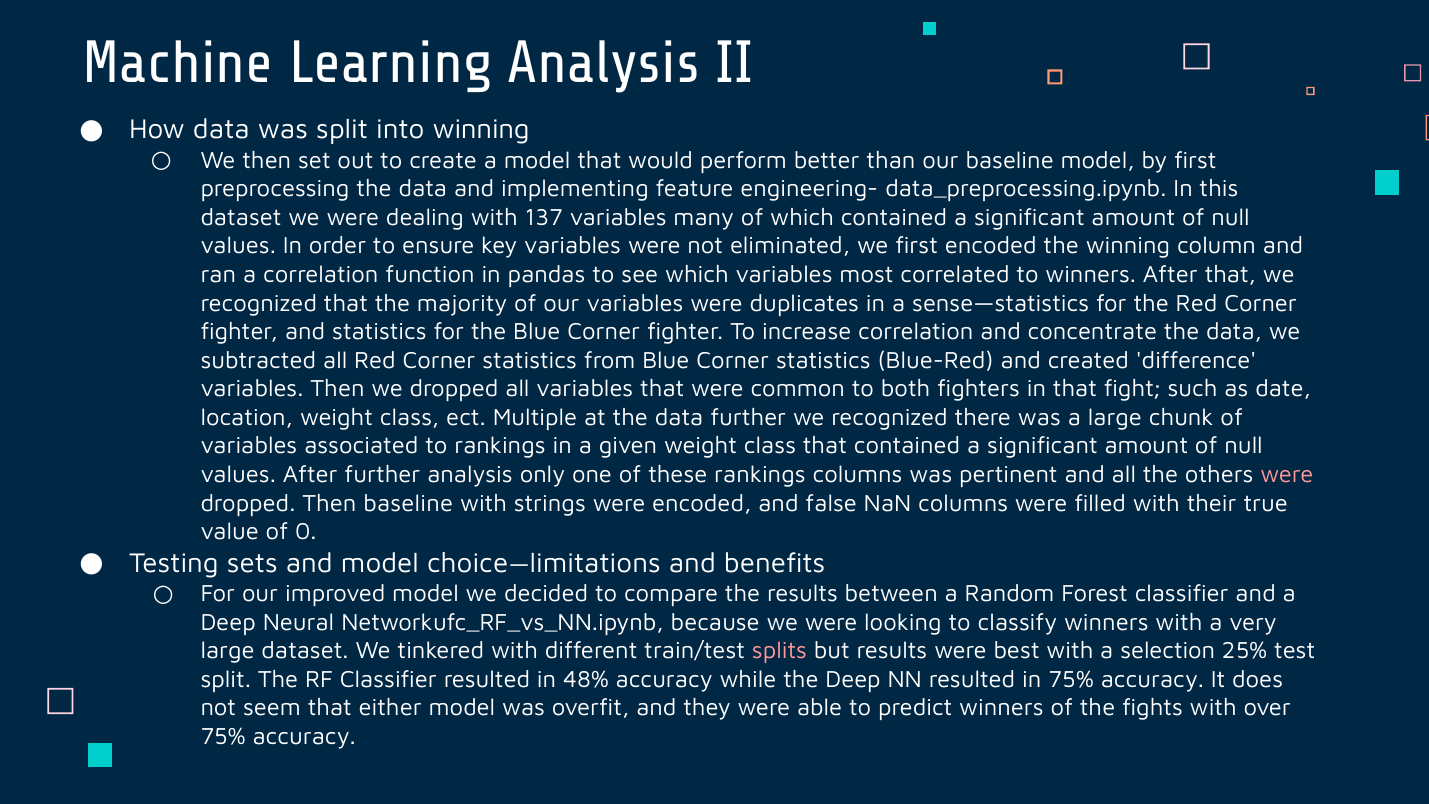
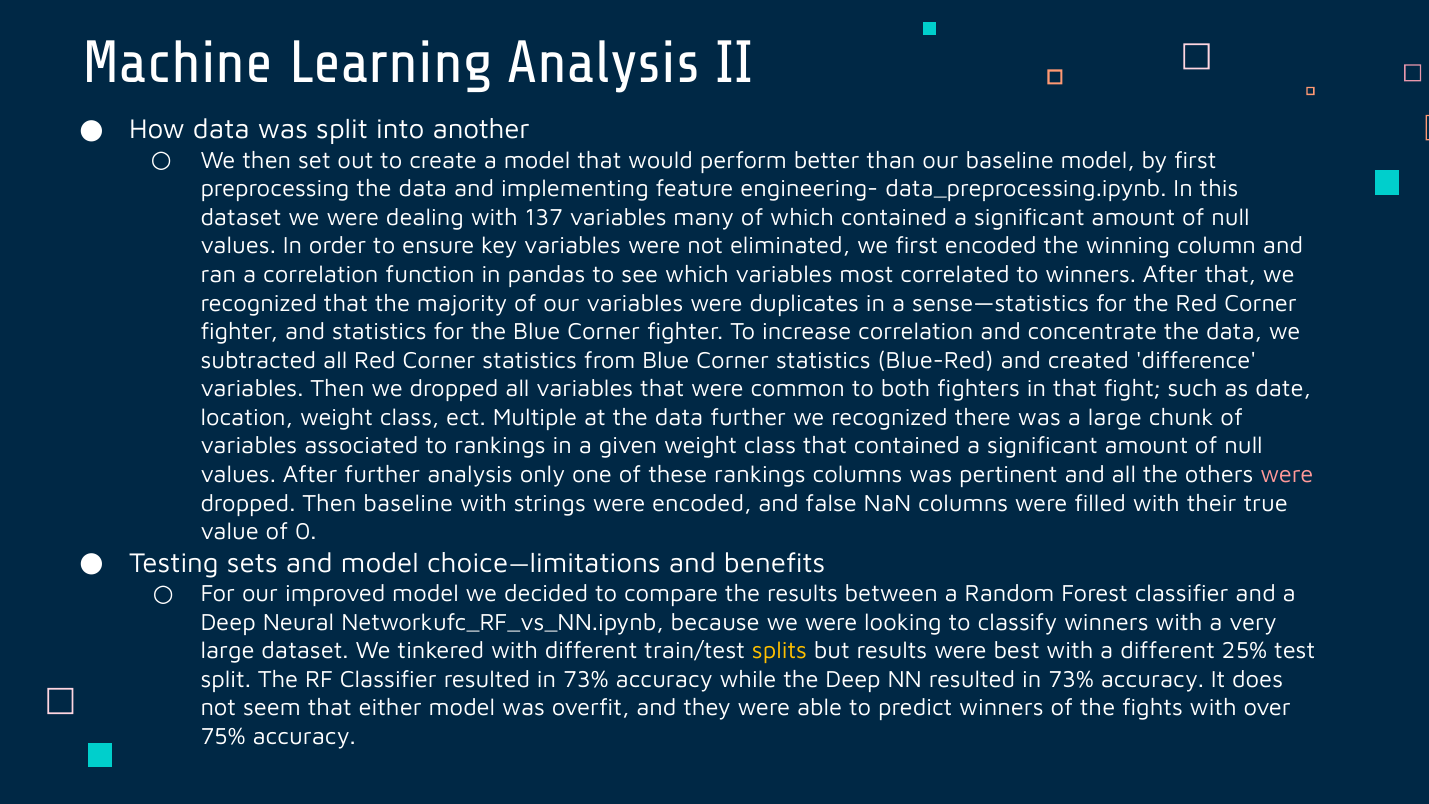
into winning: winning -> another (481, 130)
splits colour: pink -> yellow (779, 651)
a selection: selection -> different (1168, 651)
Classifier resulted in 48%: 48% -> 73% (586, 679)
NN resulted in 75%: 75% -> 73% (1071, 679)
